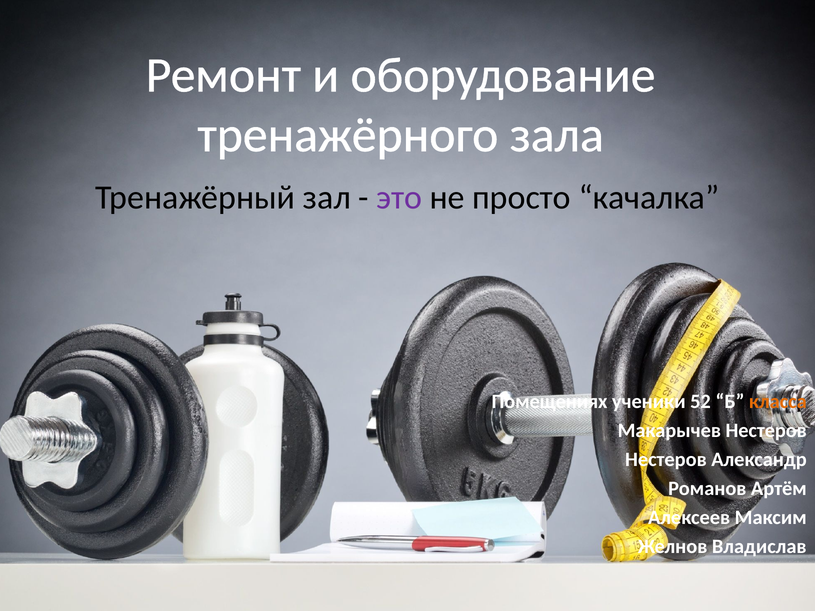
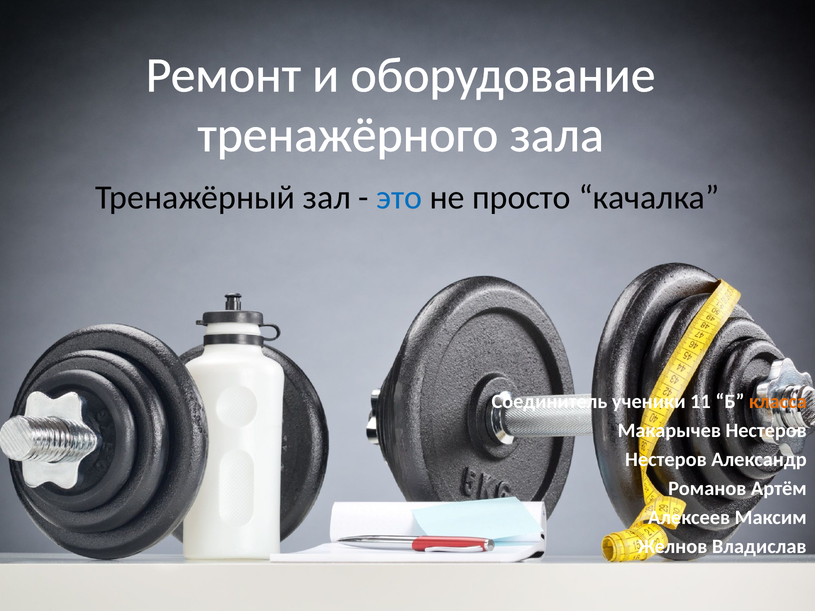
это colour: purple -> blue (399, 198)
Помещениях: Помещениях -> Соединитель (550, 402)
52: 52 -> 11 (700, 402)
